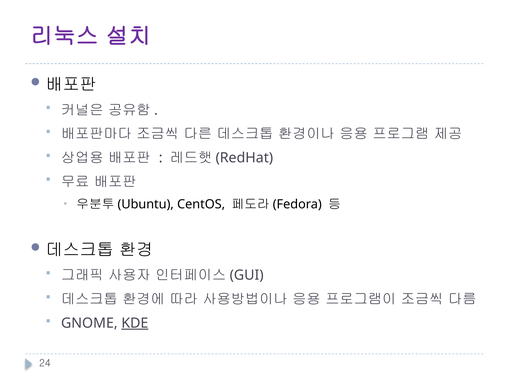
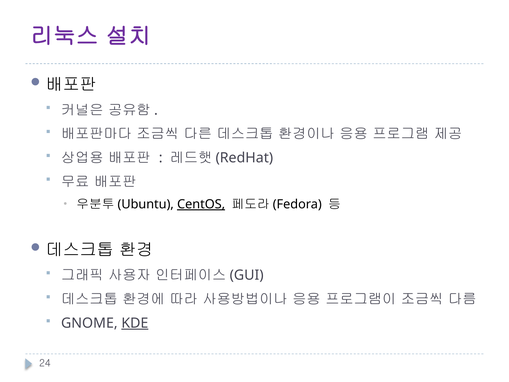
CentOS underline: none -> present (201, 204)
